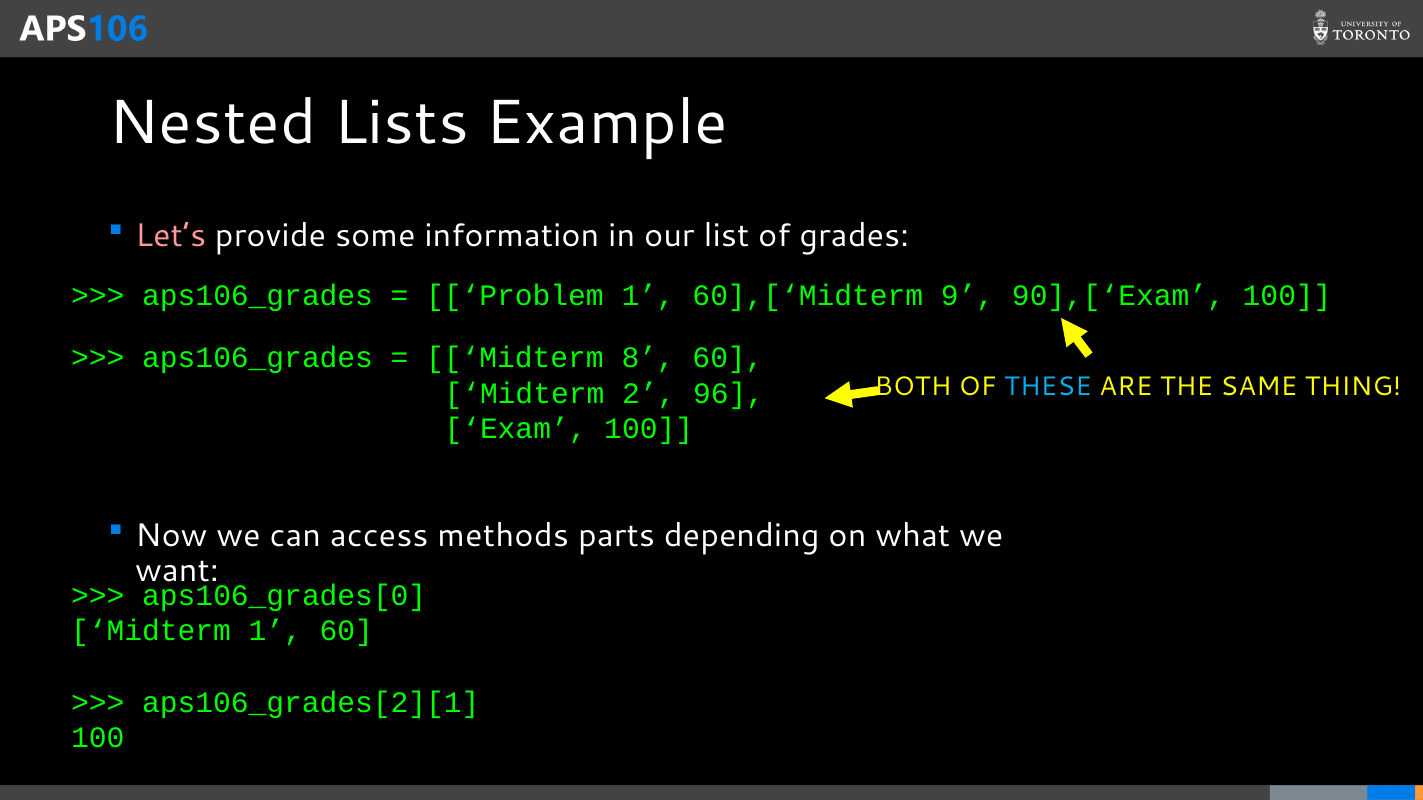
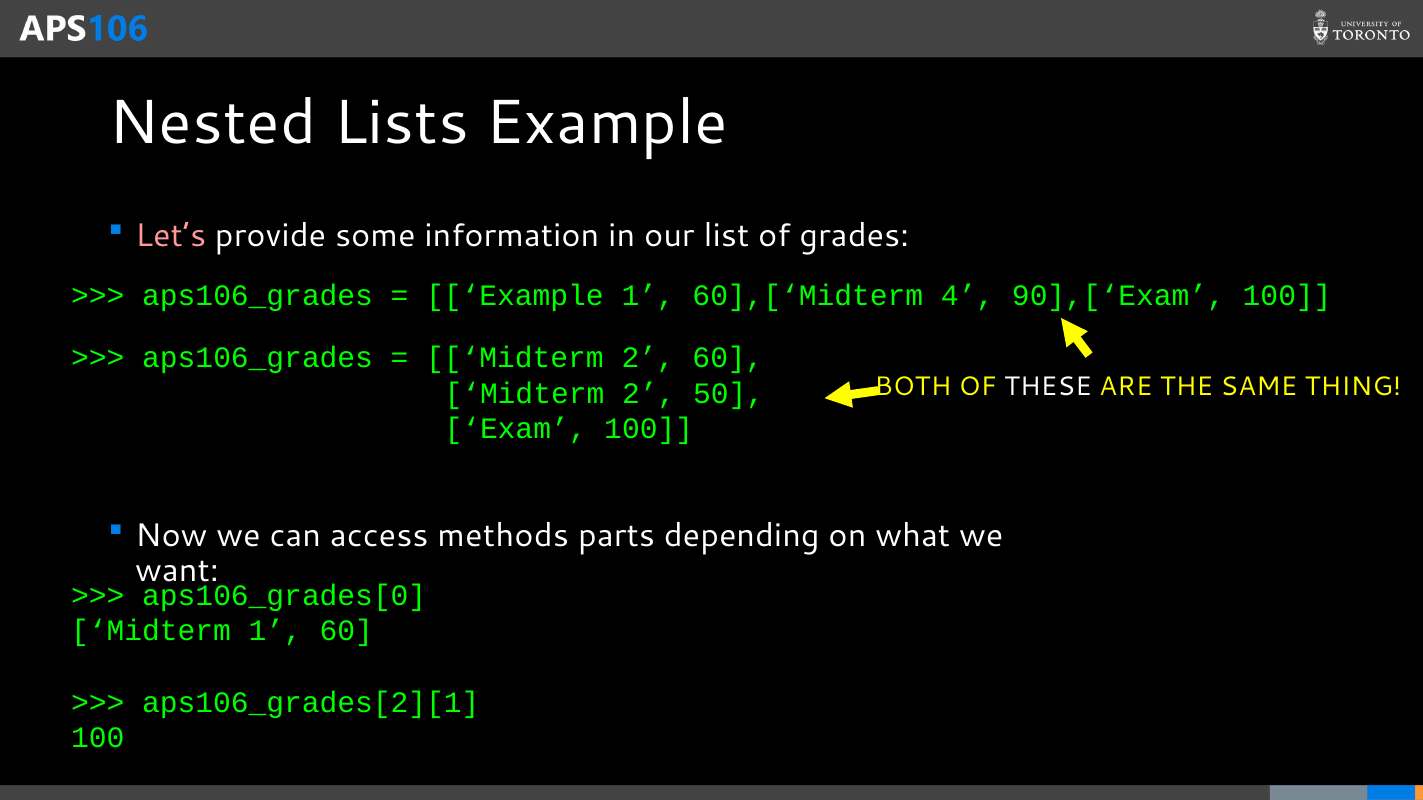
Problem: Problem -> Example (515, 296)
9: 9 -> 4 (968, 296)
8: 8 -> 2 (648, 358)
THESE colour: light blue -> white (1048, 387)
96: 96 -> 50 (729, 394)
